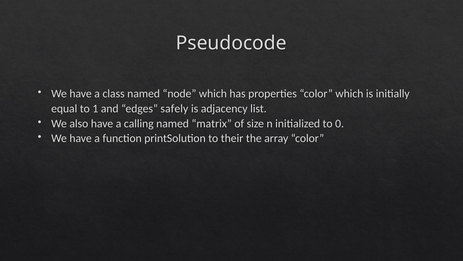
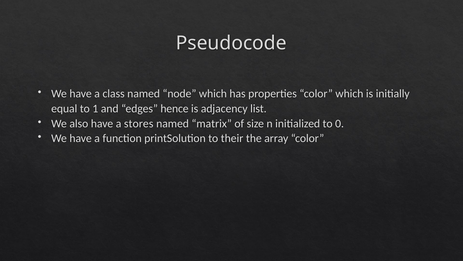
safely: safely -> hence (174, 108)
calling: calling -> stores (139, 123)
